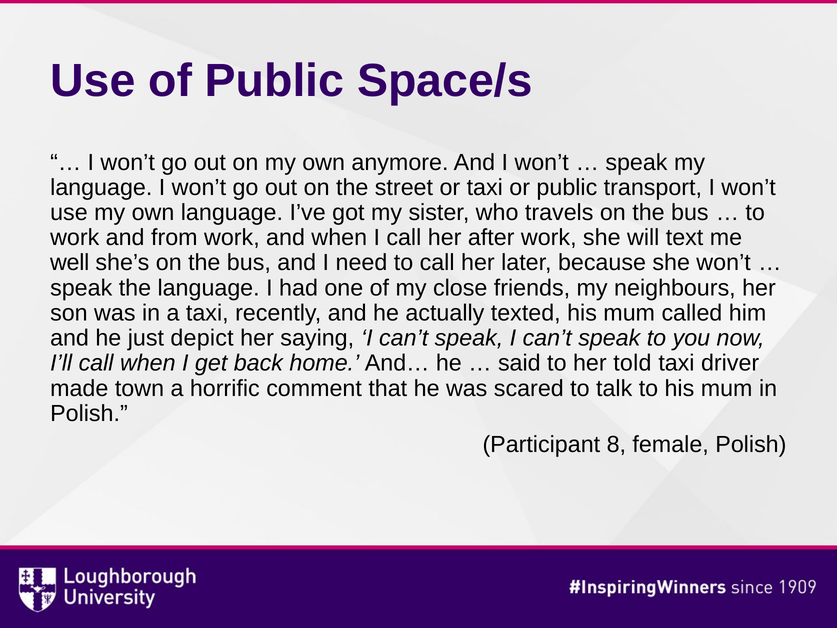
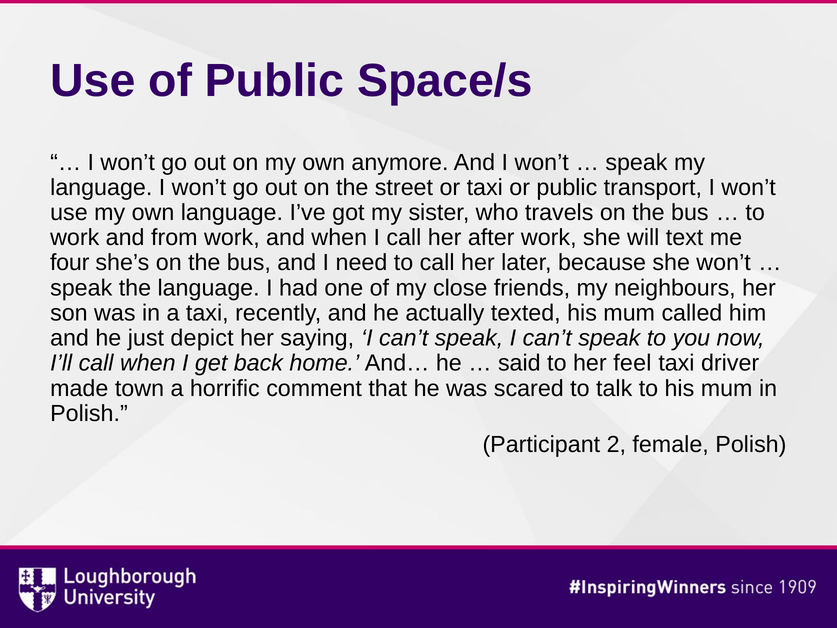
well: well -> four (70, 263)
told: told -> feel (632, 363)
8: 8 -> 2 (616, 444)
